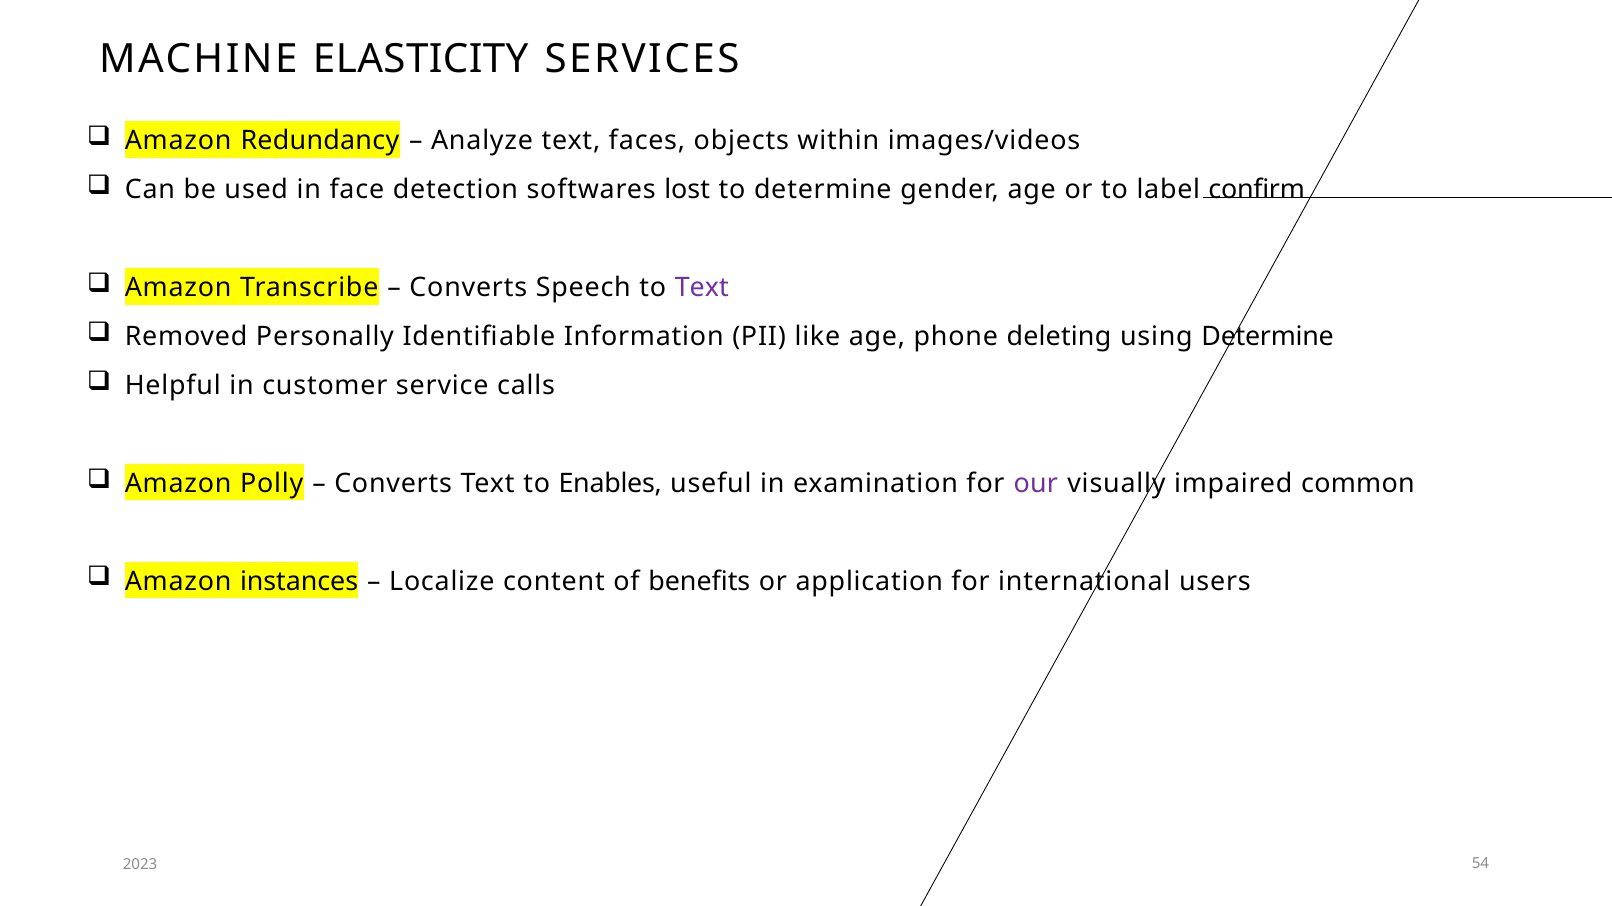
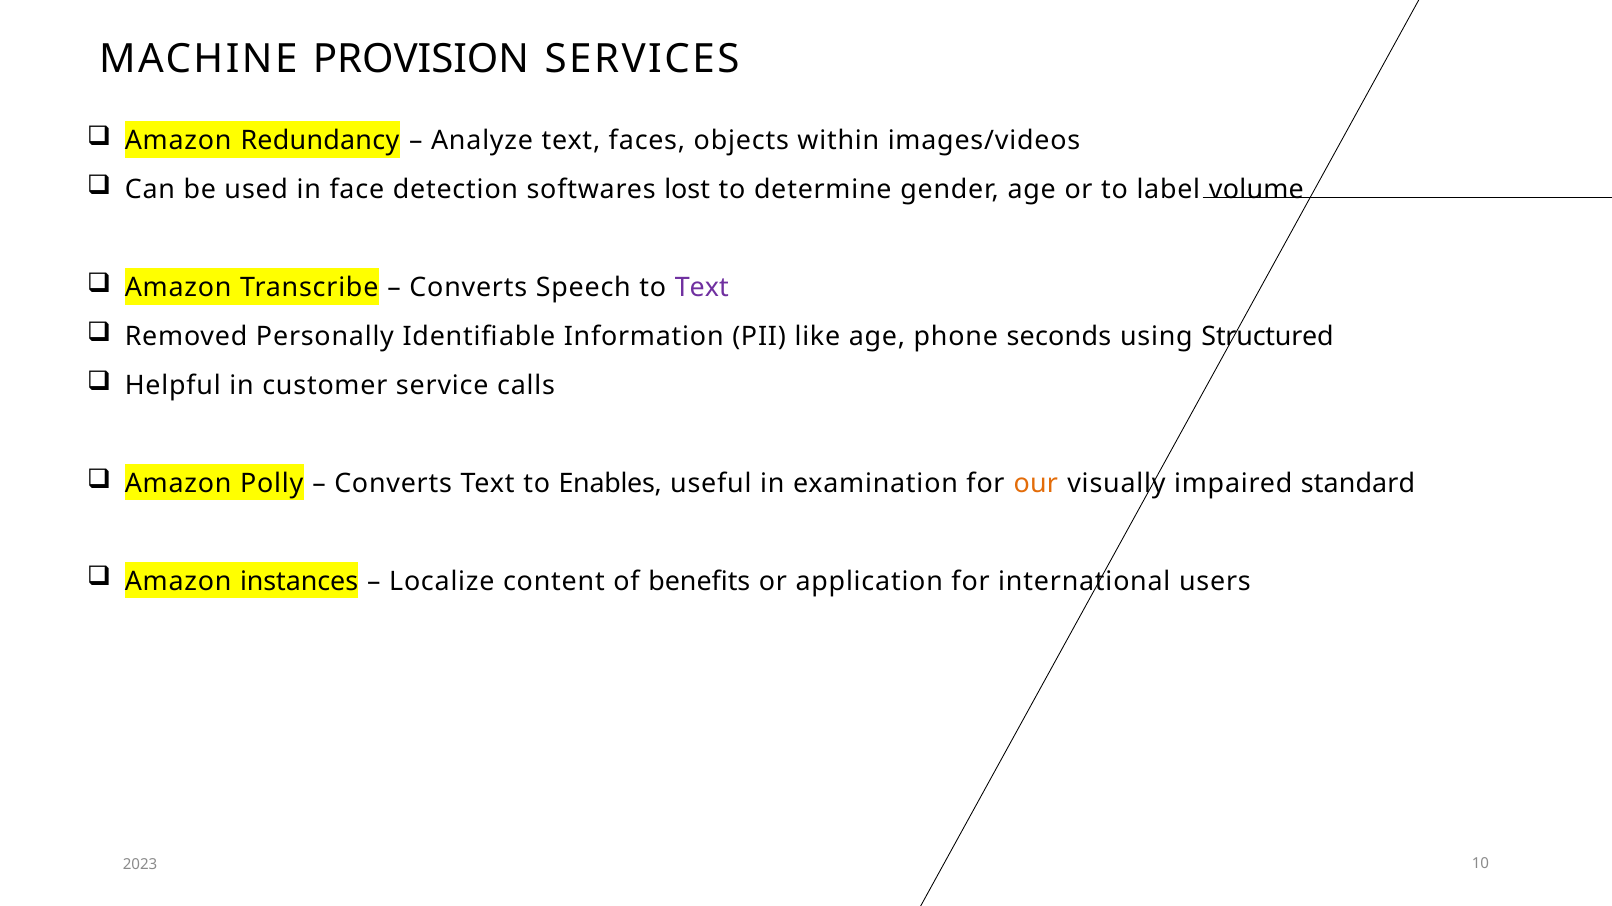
ELASTICITY: ELASTICITY -> PROVISION (421, 59)
confirm: confirm -> volume (1256, 190)
deleting: deleting -> seconds (1059, 337)
using Determine: Determine -> Structured (1268, 337)
our colour: purple -> orange (1036, 484)
common: common -> standard (1358, 484)
54: 54 -> 10 (1481, 864)
